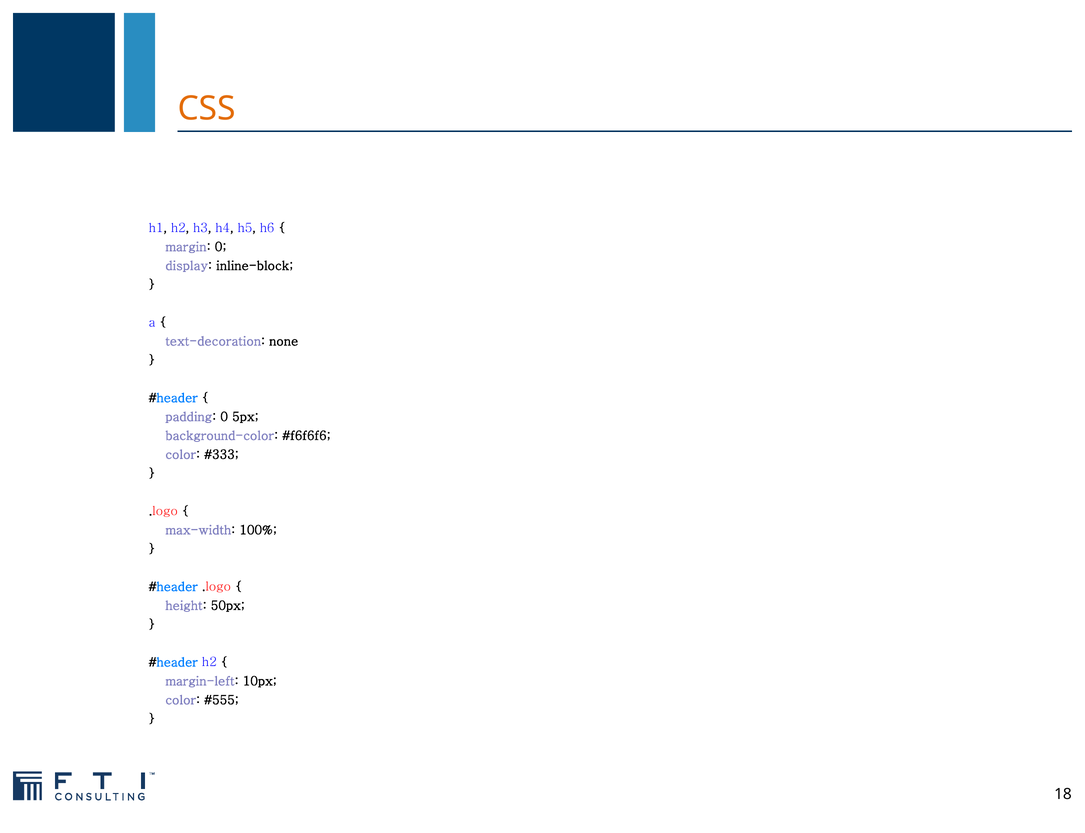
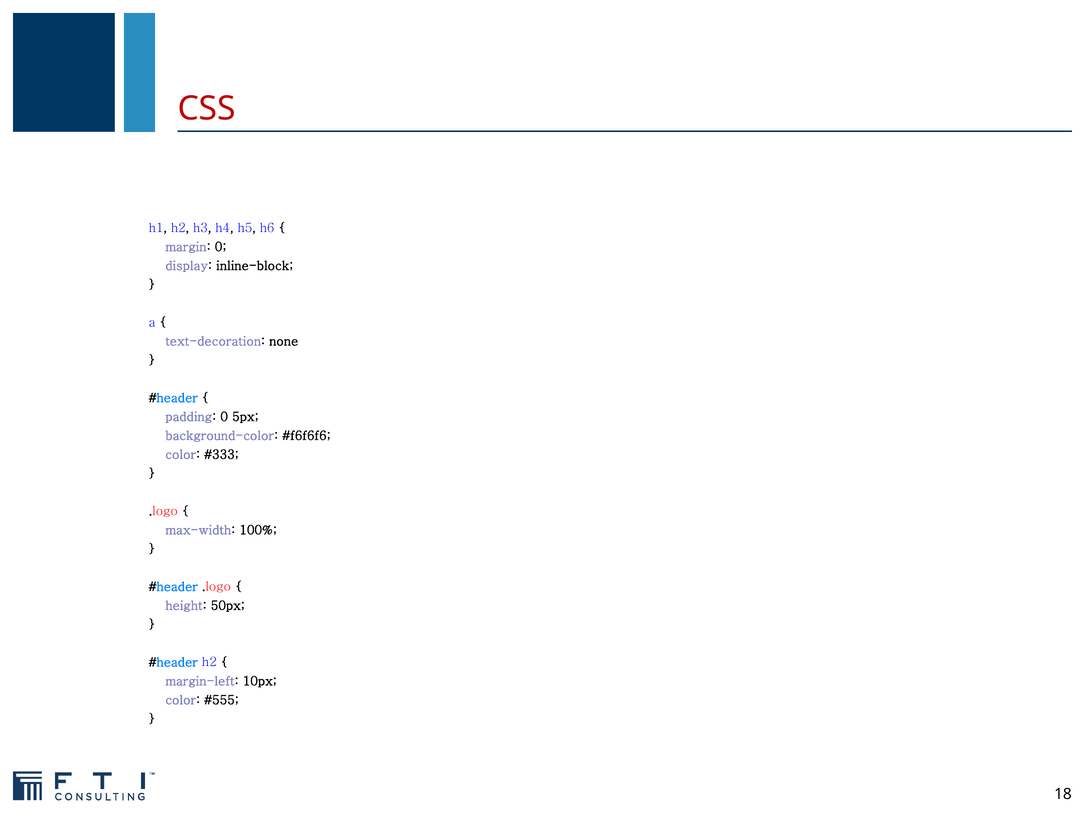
CSS colour: orange -> red (207, 109)
